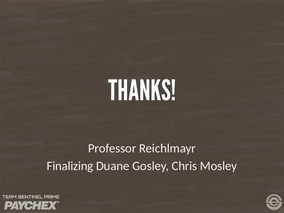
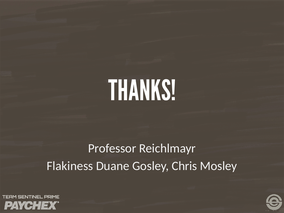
Finalizing: Finalizing -> Flakiness (70, 166)
